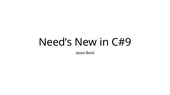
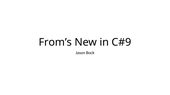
Need’s: Need’s -> From’s (55, 42)
